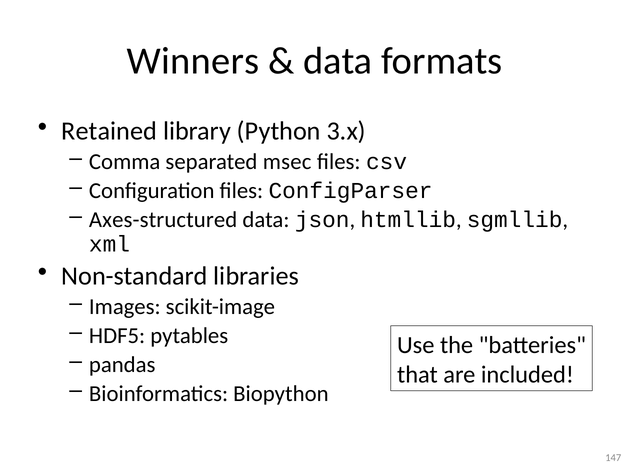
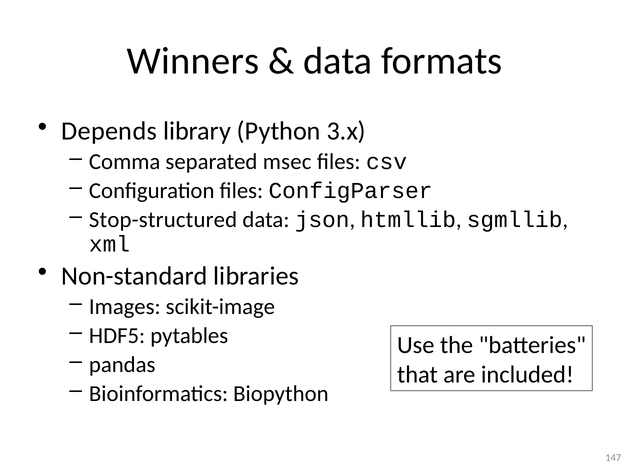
Retained: Retained -> Depends (109, 131)
Axes-structured: Axes-structured -> Stop-structured (163, 219)
